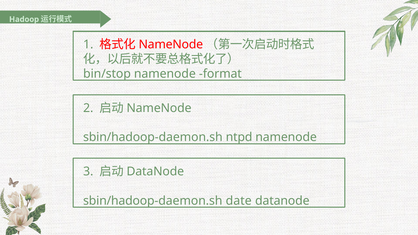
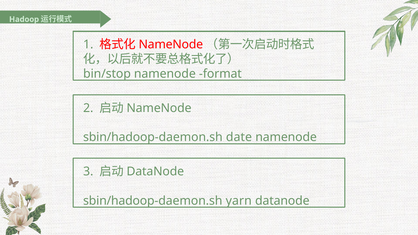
ntpd: ntpd -> date (239, 137)
date: date -> yarn (239, 201)
